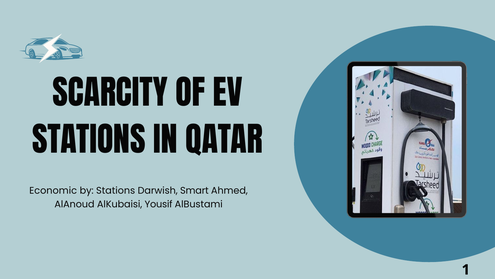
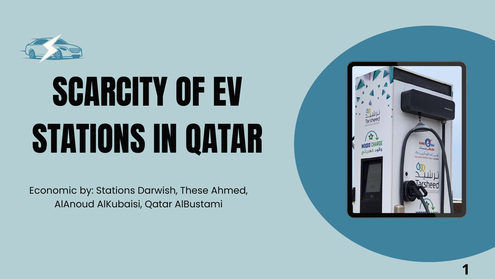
Smart: Smart -> These (194, 190)
AlKubaisi Yousif: Yousif -> Qatar (158, 204)
